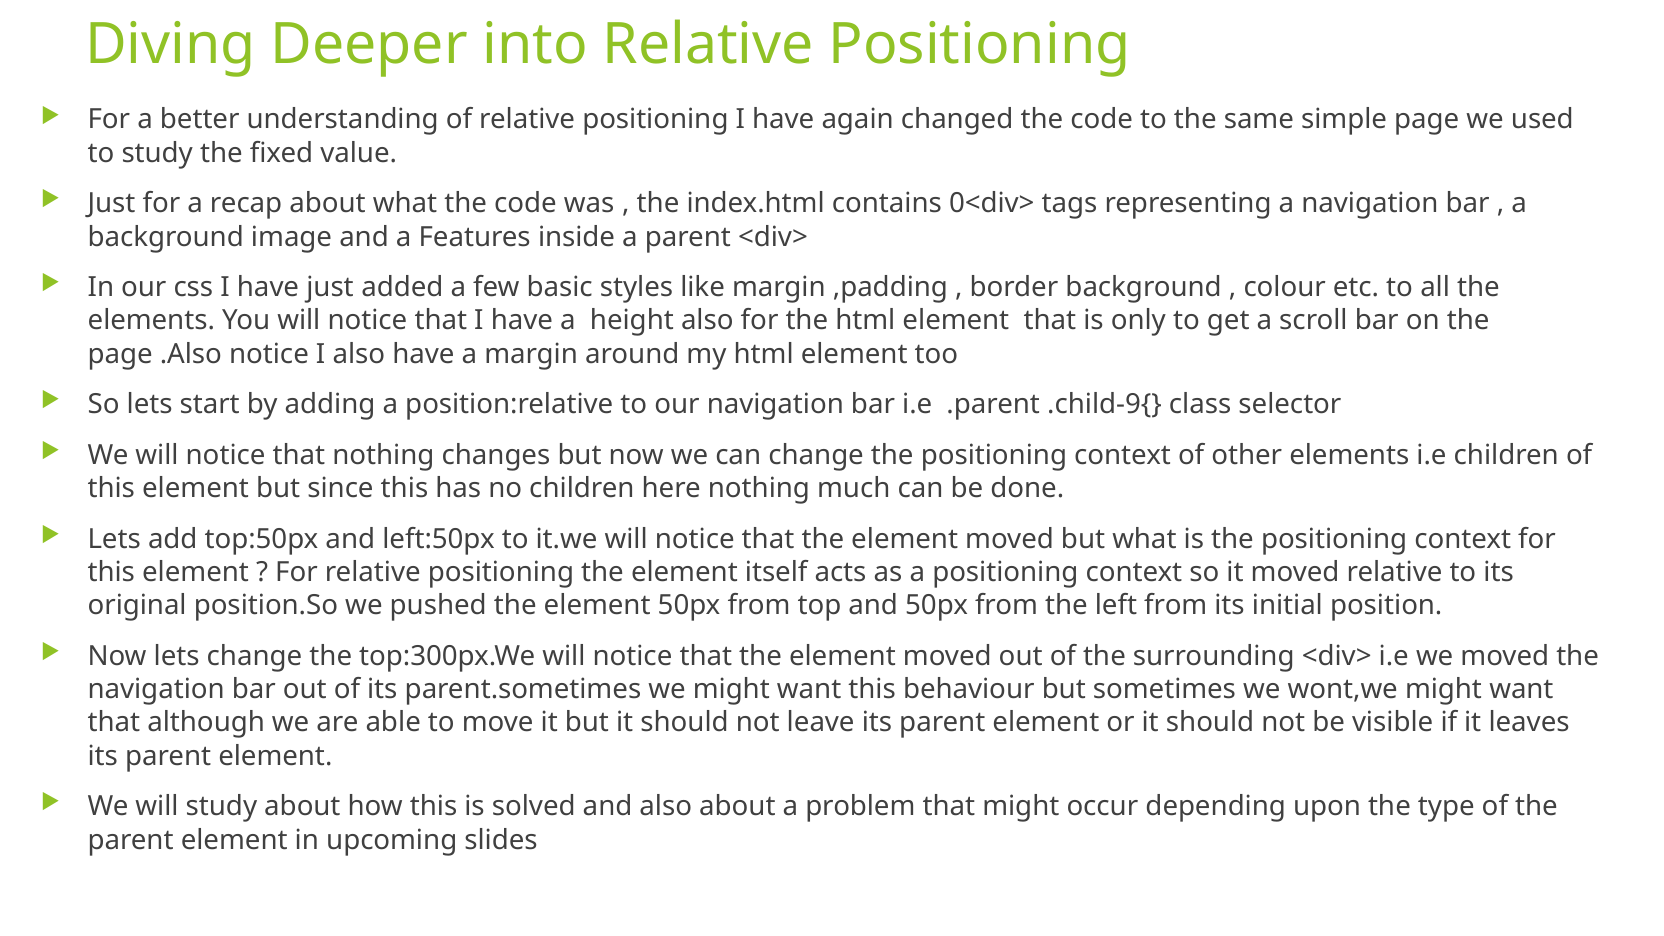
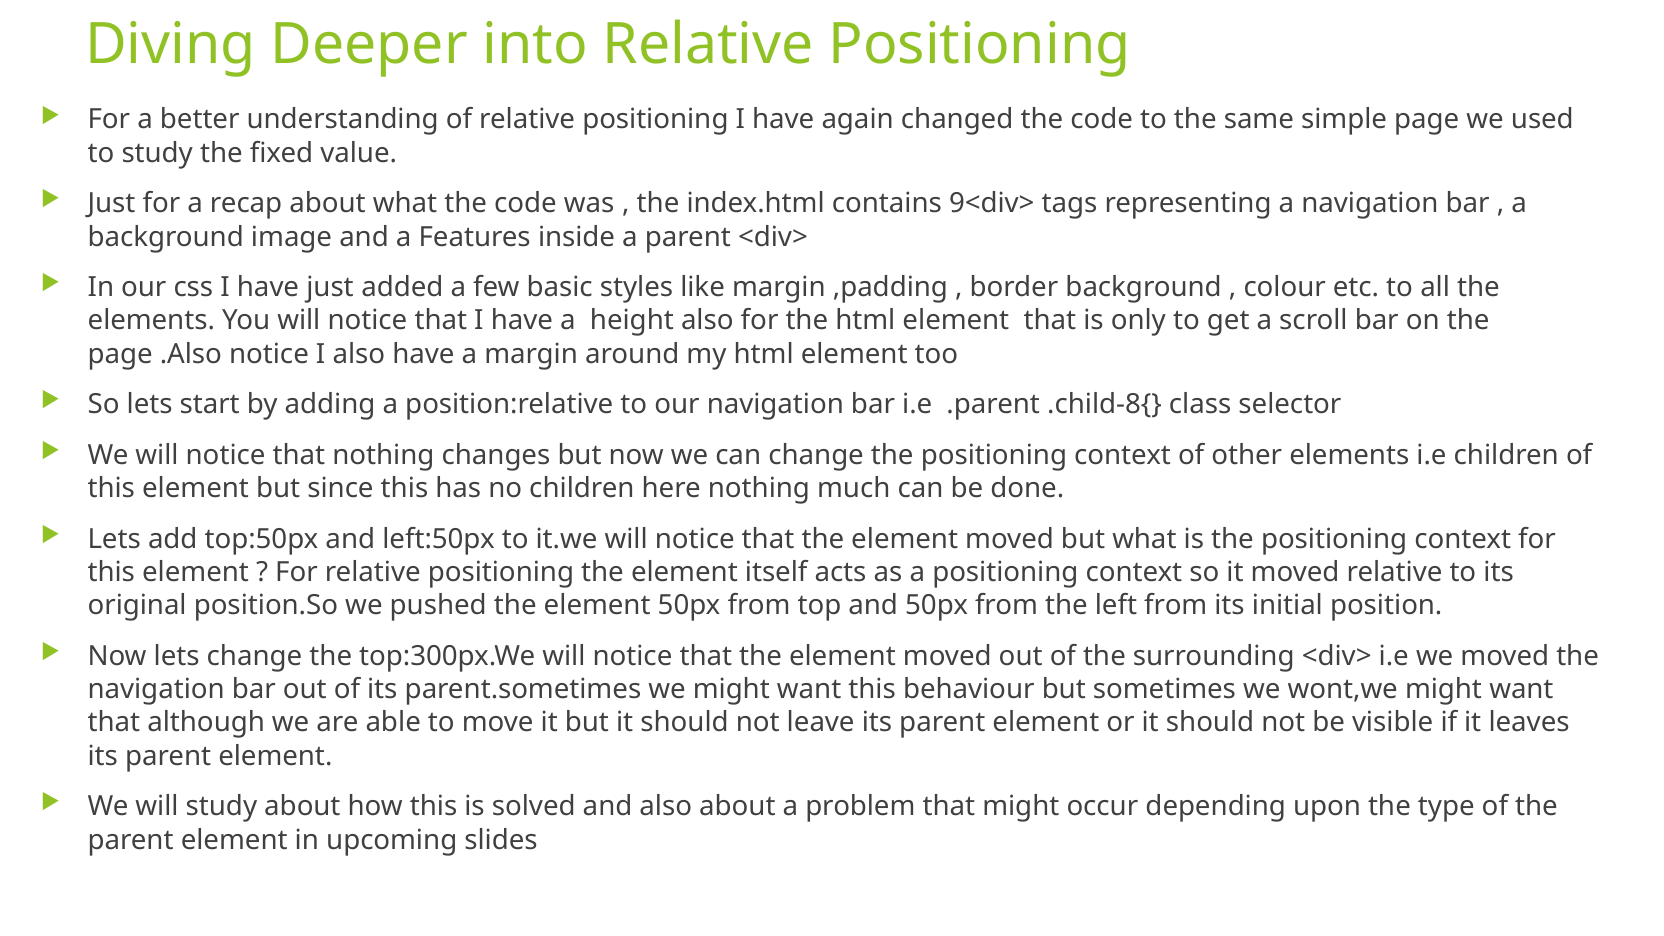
0<div>: 0<div> -> 9<div> (992, 204)
.child-9{: .child-9{ -> .child-8{ (1105, 405)
